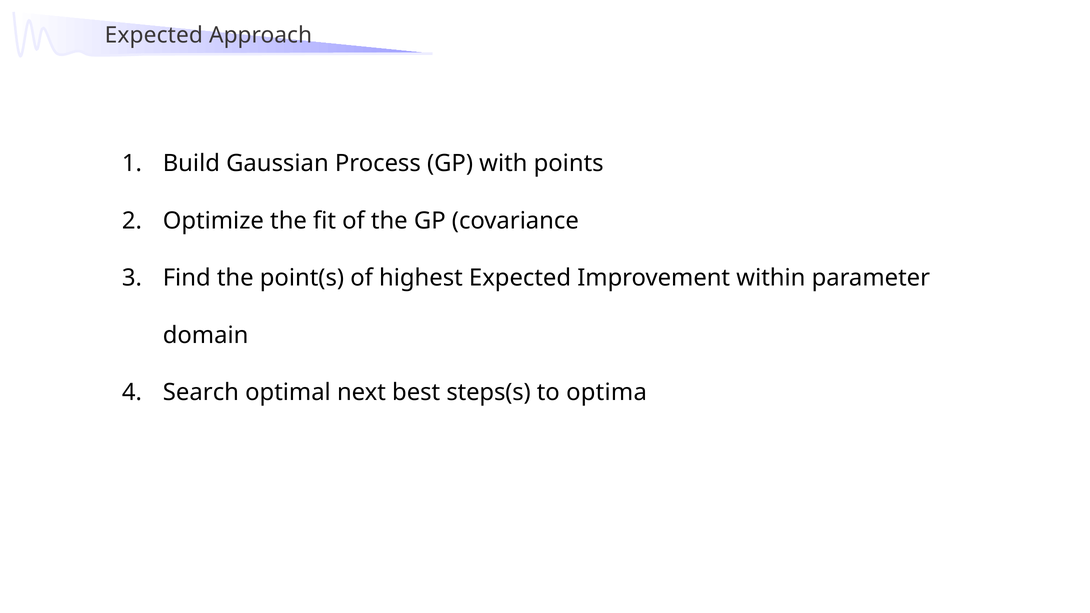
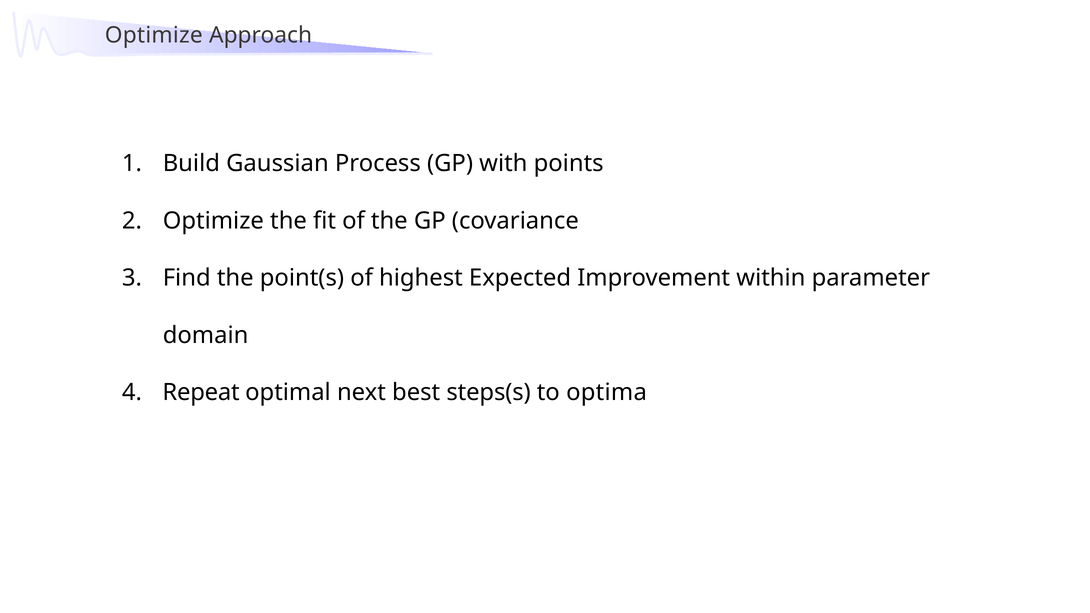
Expected: Expected -> Optimize (154, 35)
Search: Search -> Repeat (201, 393)
